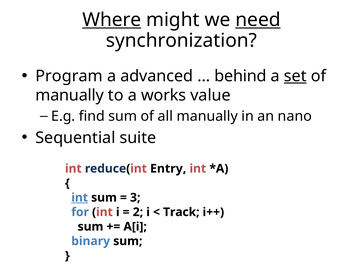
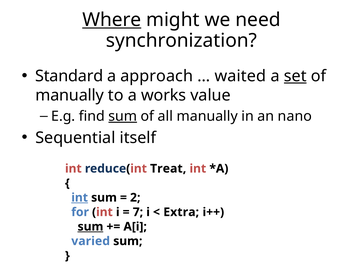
need underline: present -> none (258, 20)
Program: Program -> Standard (69, 76)
advanced: advanced -> approach (157, 76)
behind: behind -> waited (240, 76)
sum underline: none -> present (123, 116)
suite: suite -> itself (138, 138)
Entry: Entry -> Treat (168, 169)
3: 3 -> 2 (135, 198)
2: 2 -> 7 (138, 212)
Track: Track -> Extra (181, 212)
sum underline: none -> present (90, 227)
binary: binary -> varied (91, 241)
